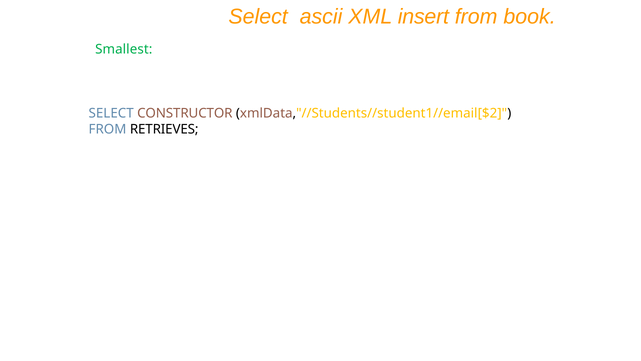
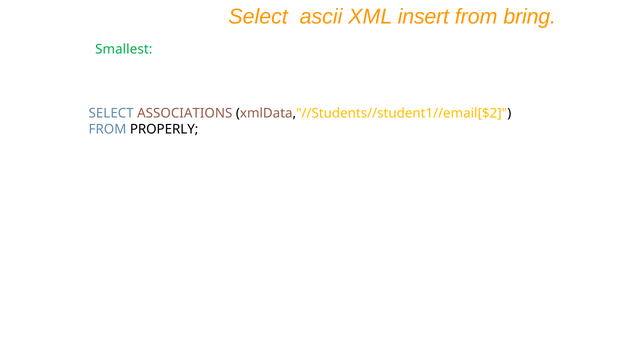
book: book -> bring (530, 17)
CONSTRUCTOR: CONSTRUCTOR -> ASSOCIATIONS (185, 113)
RETRIEVES: RETRIEVES -> PROPERLY (164, 129)
